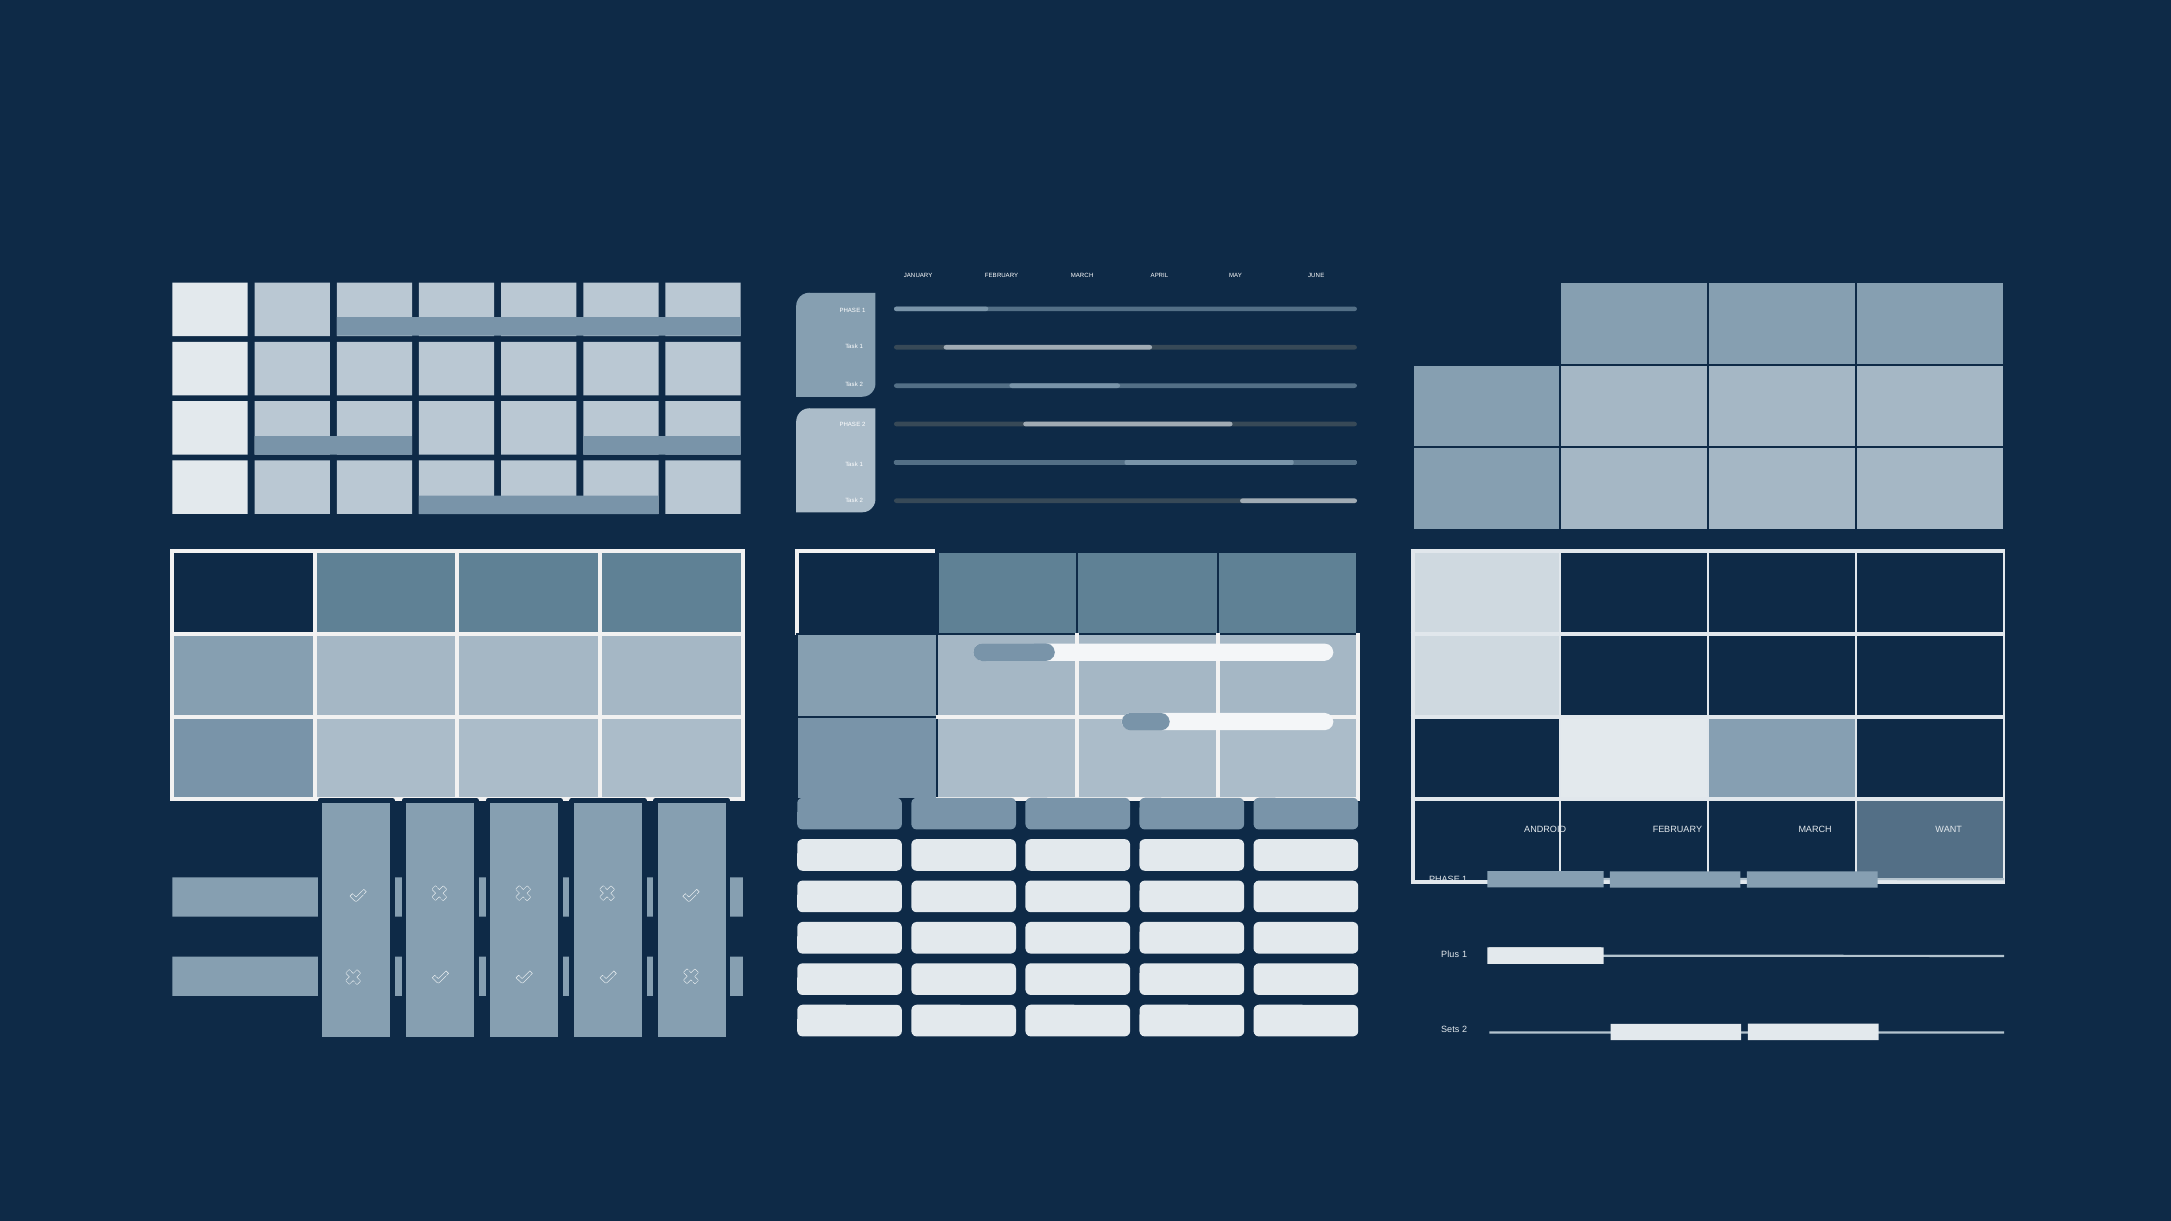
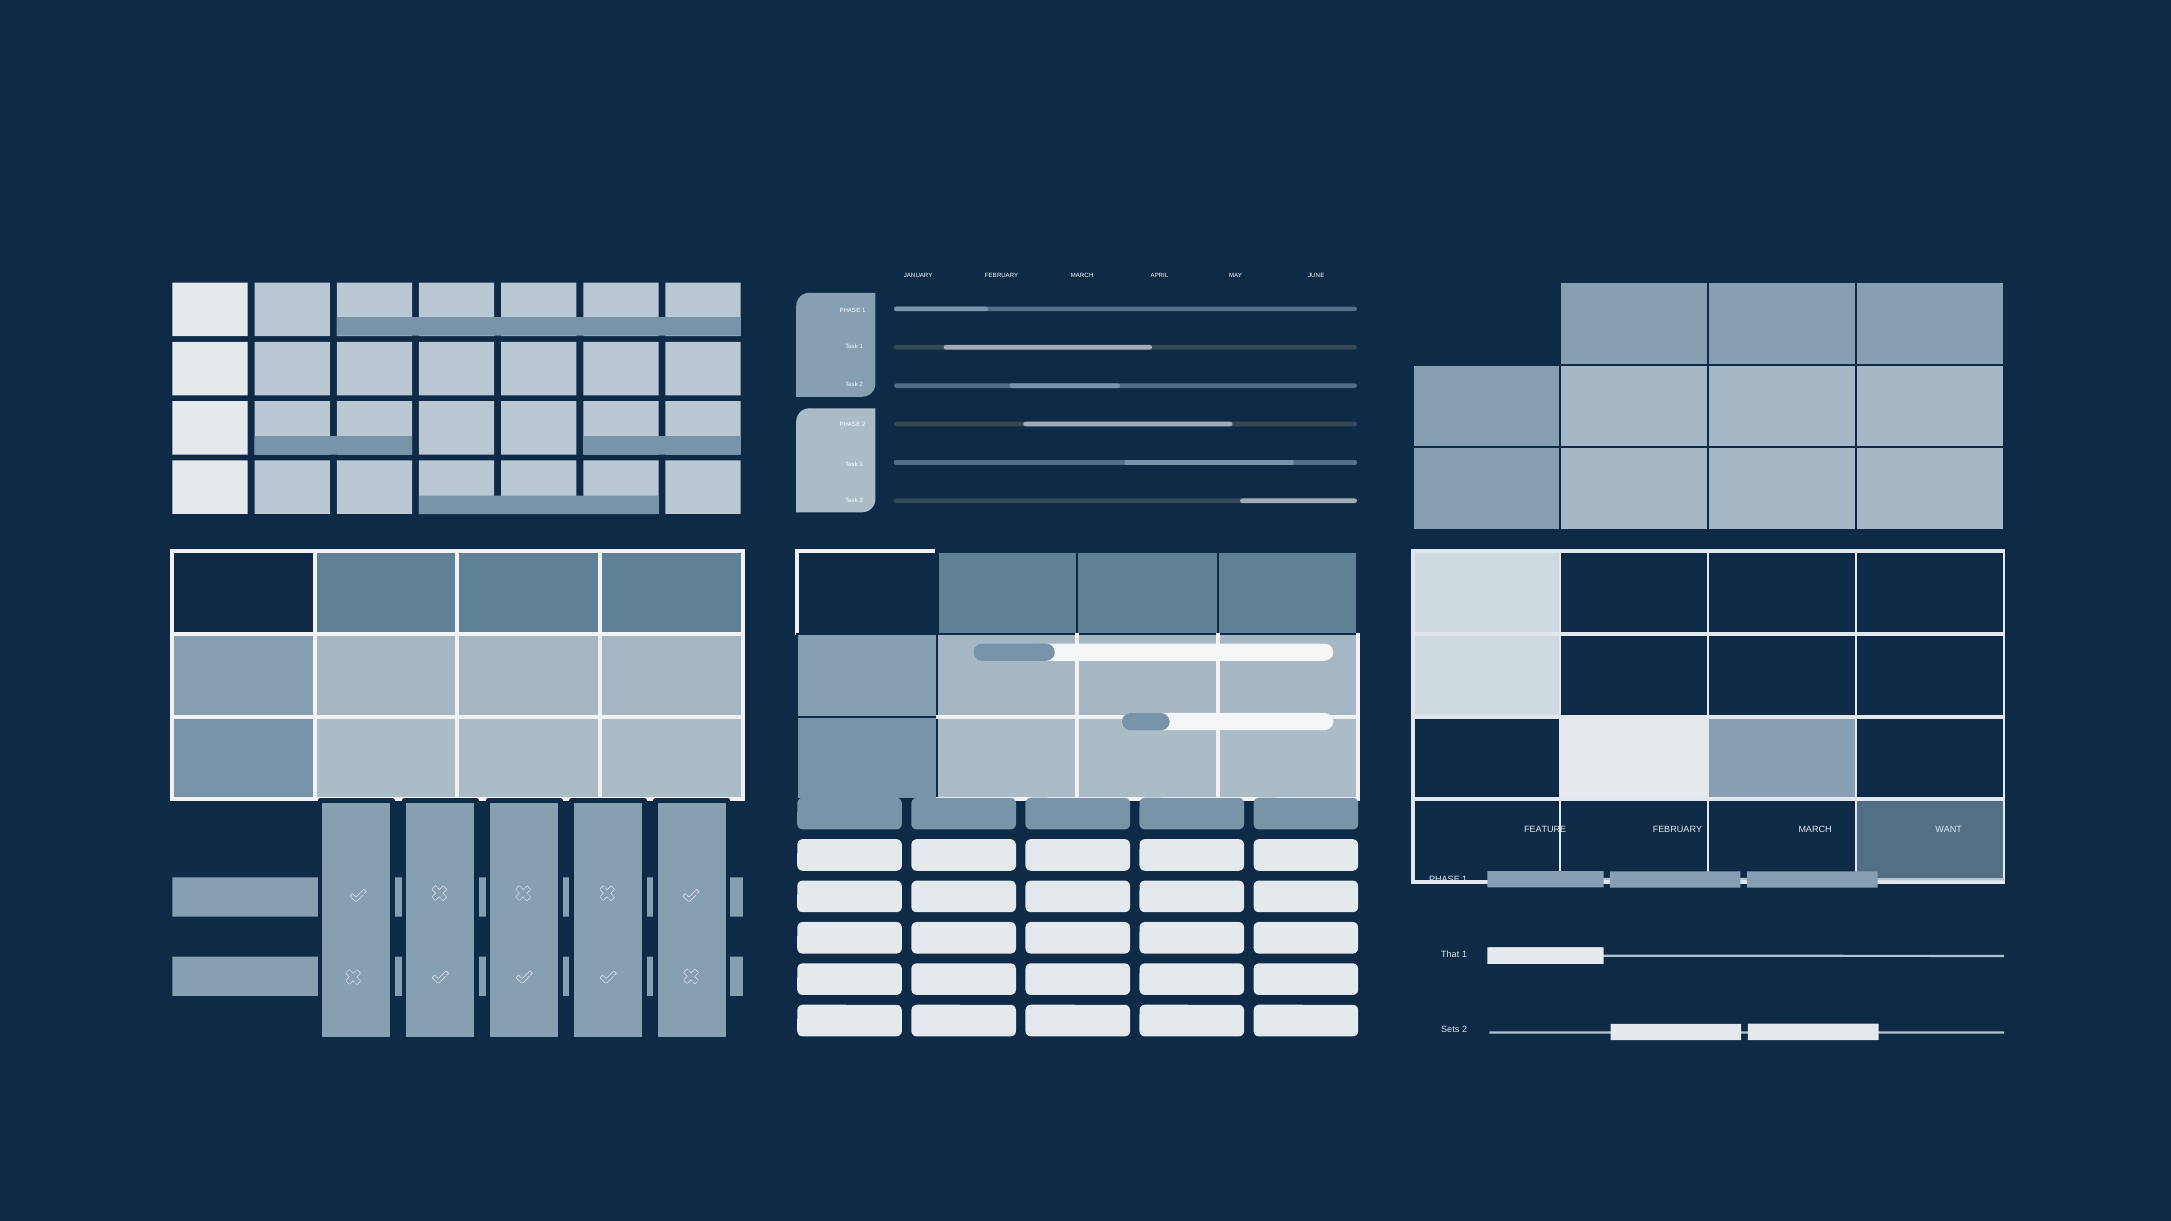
ANDROID: ANDROID -> FEATURE (1545, 830)
Plus: Plus -> That (1450, 955)
